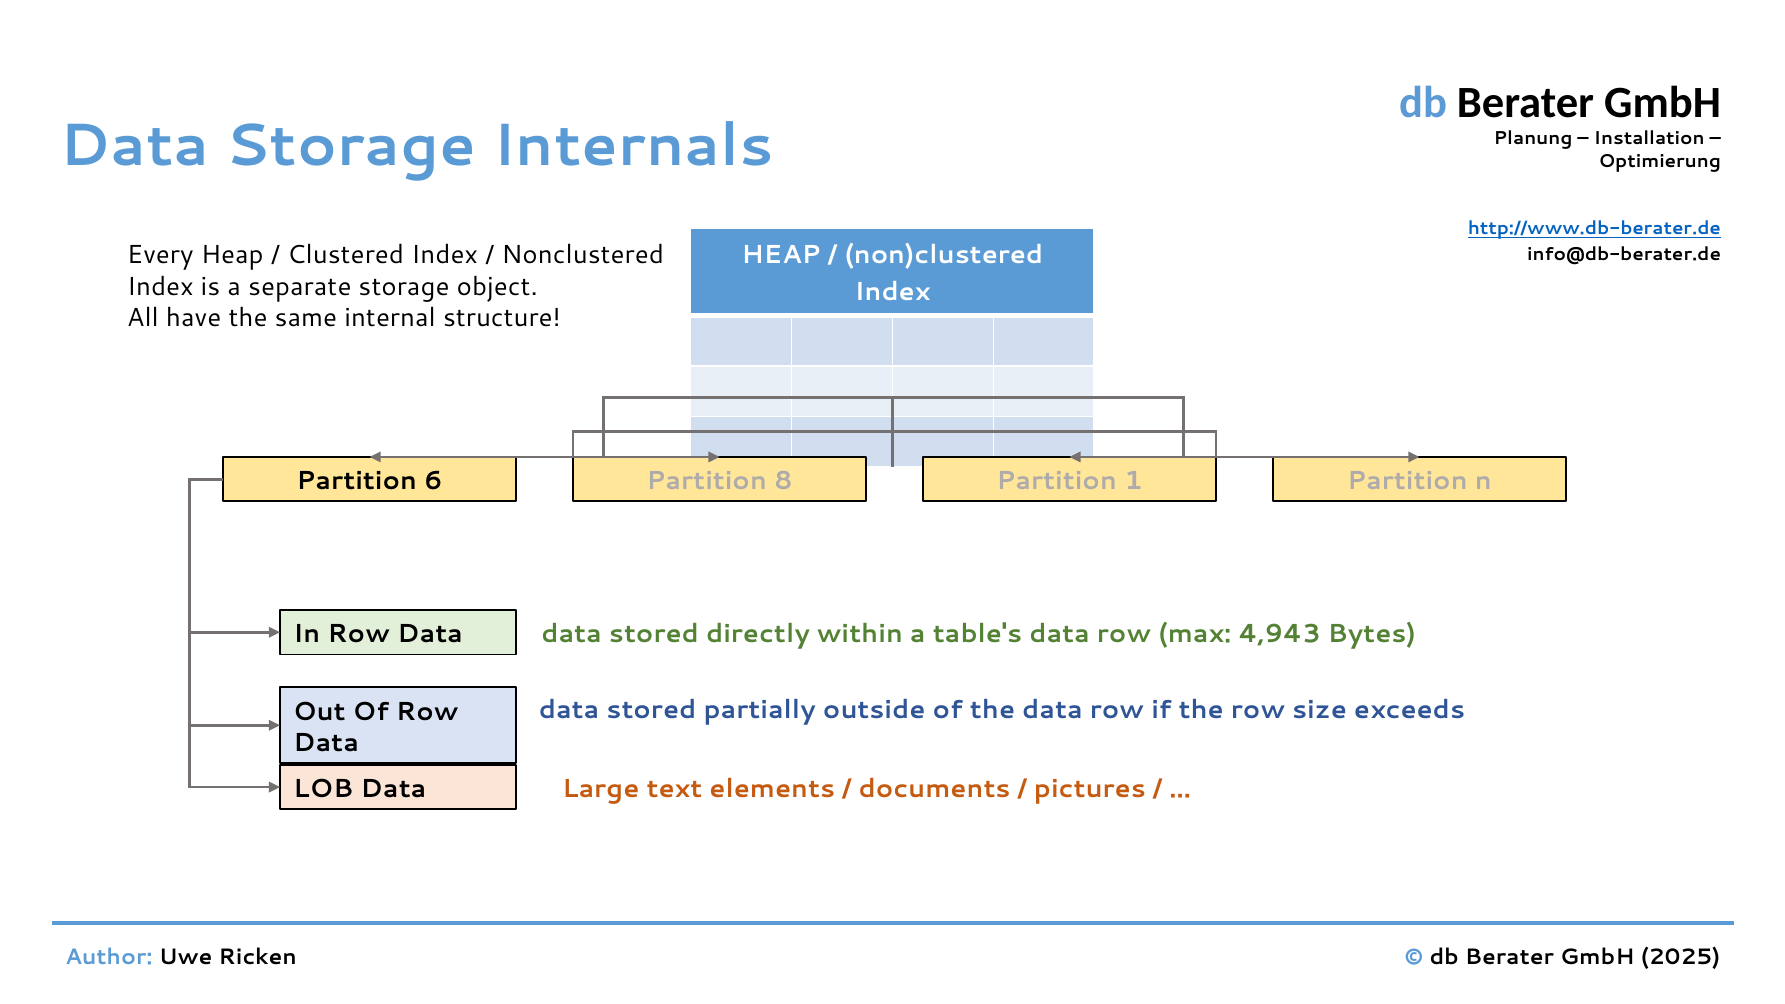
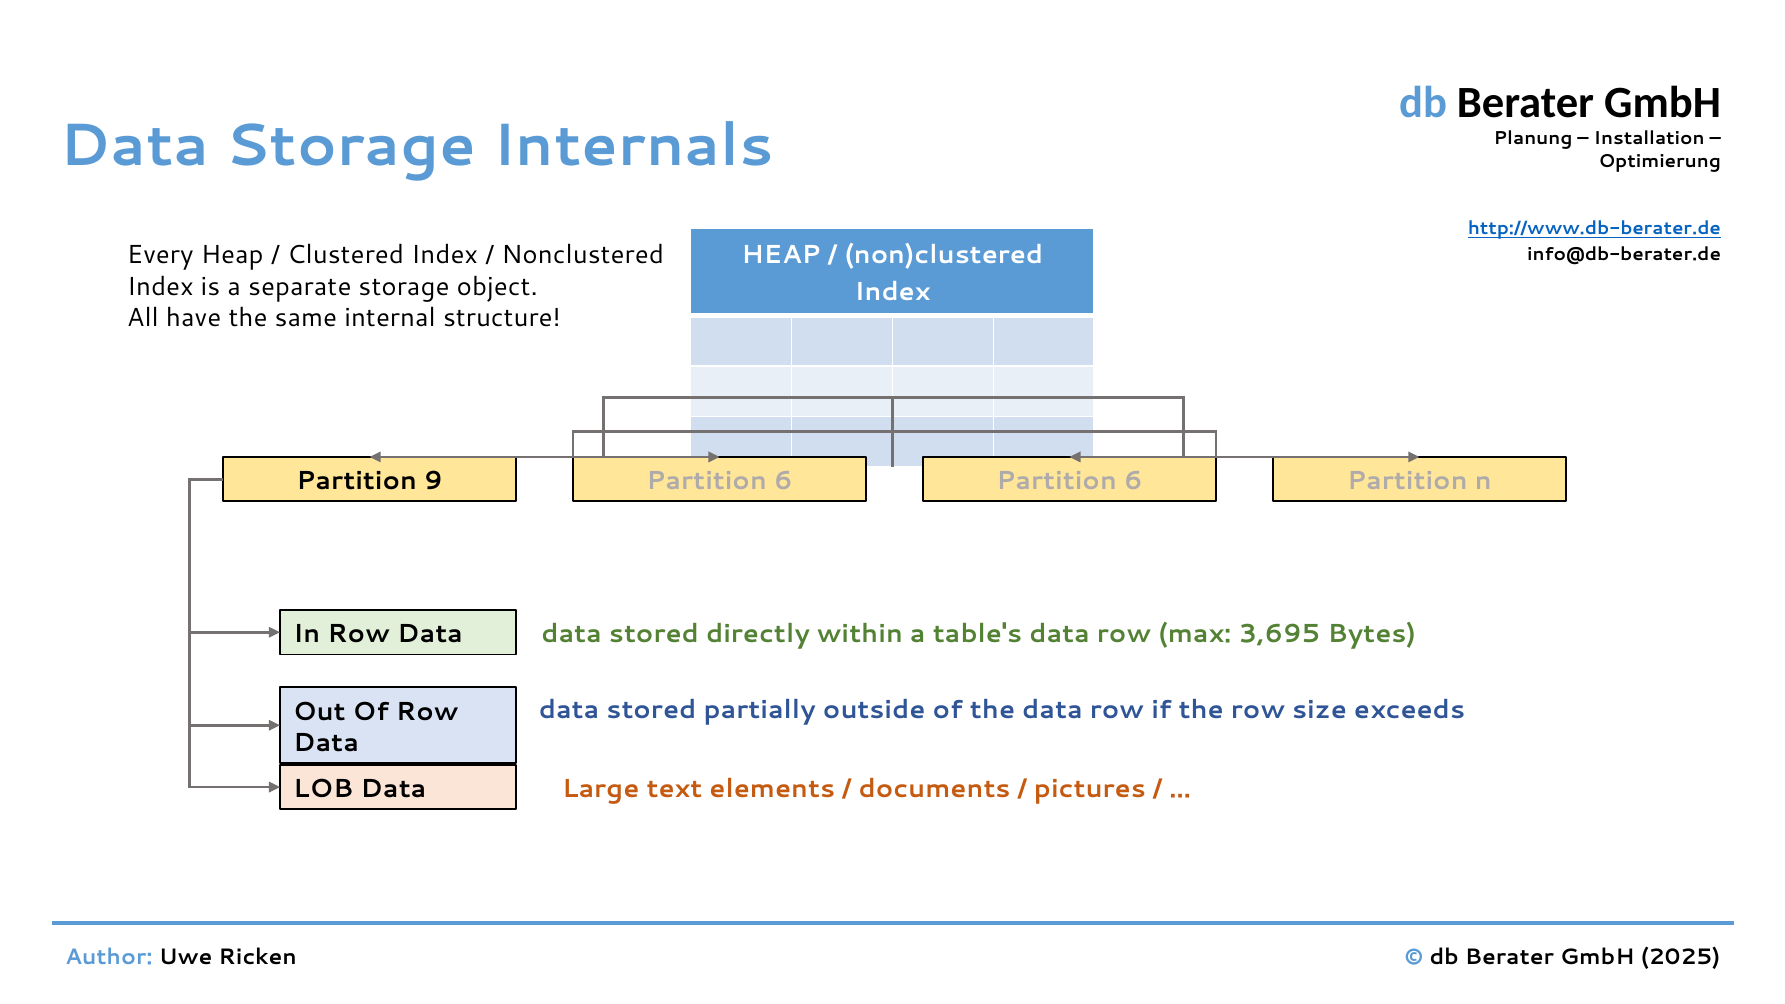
6: 6 -> 9 (434, 481)
8: 8 -> 6 (783, 481)
1: 1 -> 6 (1133, 481)
4,943: 4,943 -> 3,695 (1279, 634)
